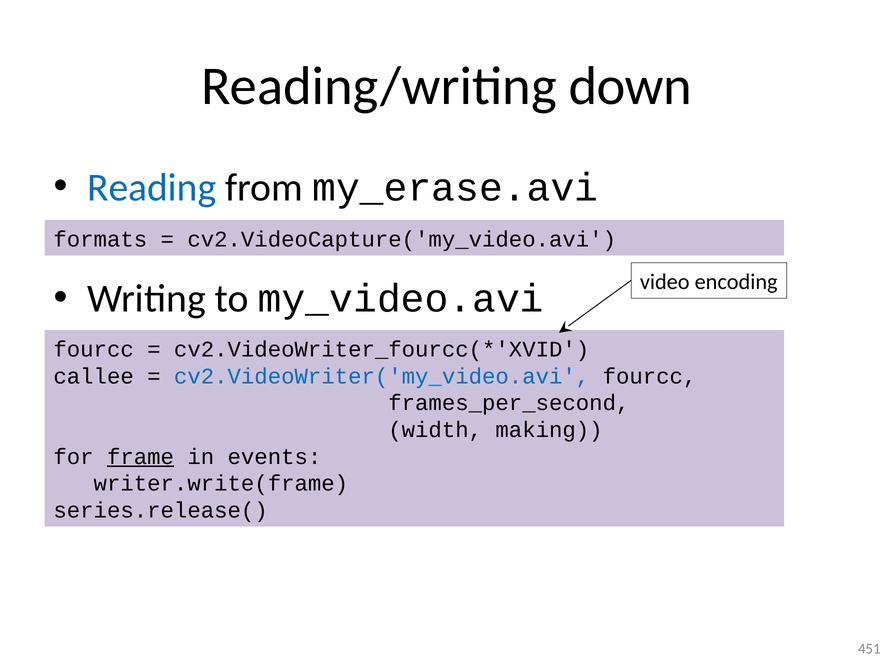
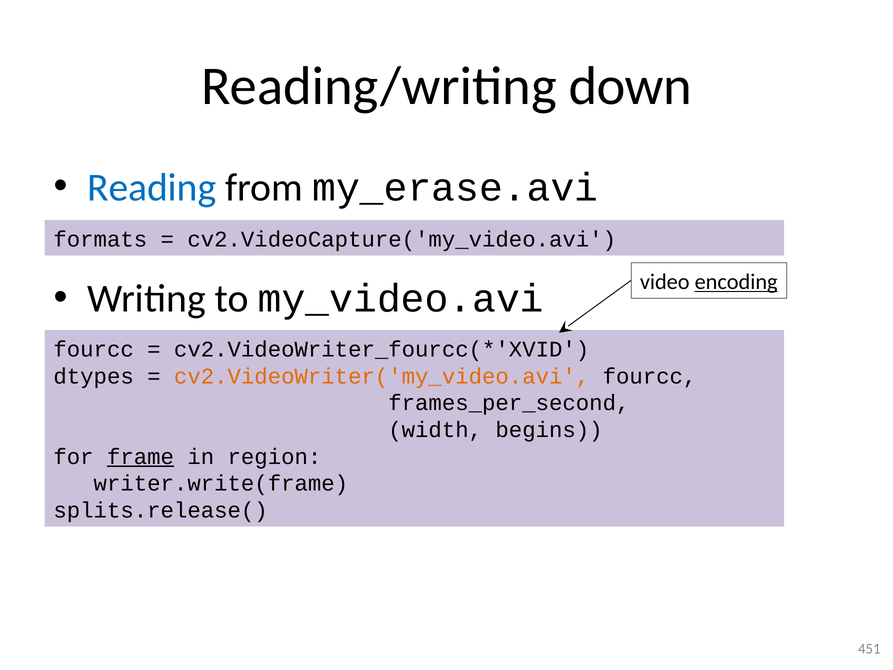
encoding underline: none -> present (736, 282)
callee: callee -> dtypes (94, 376)
cv2.VideoWriter('my_video.avi colour: blue -> orange (382, 376)
making: making -> begins (549, 430)
events: events -> region (274, 456)
series.release(: series.release( -> splits.release( (161, 510)
